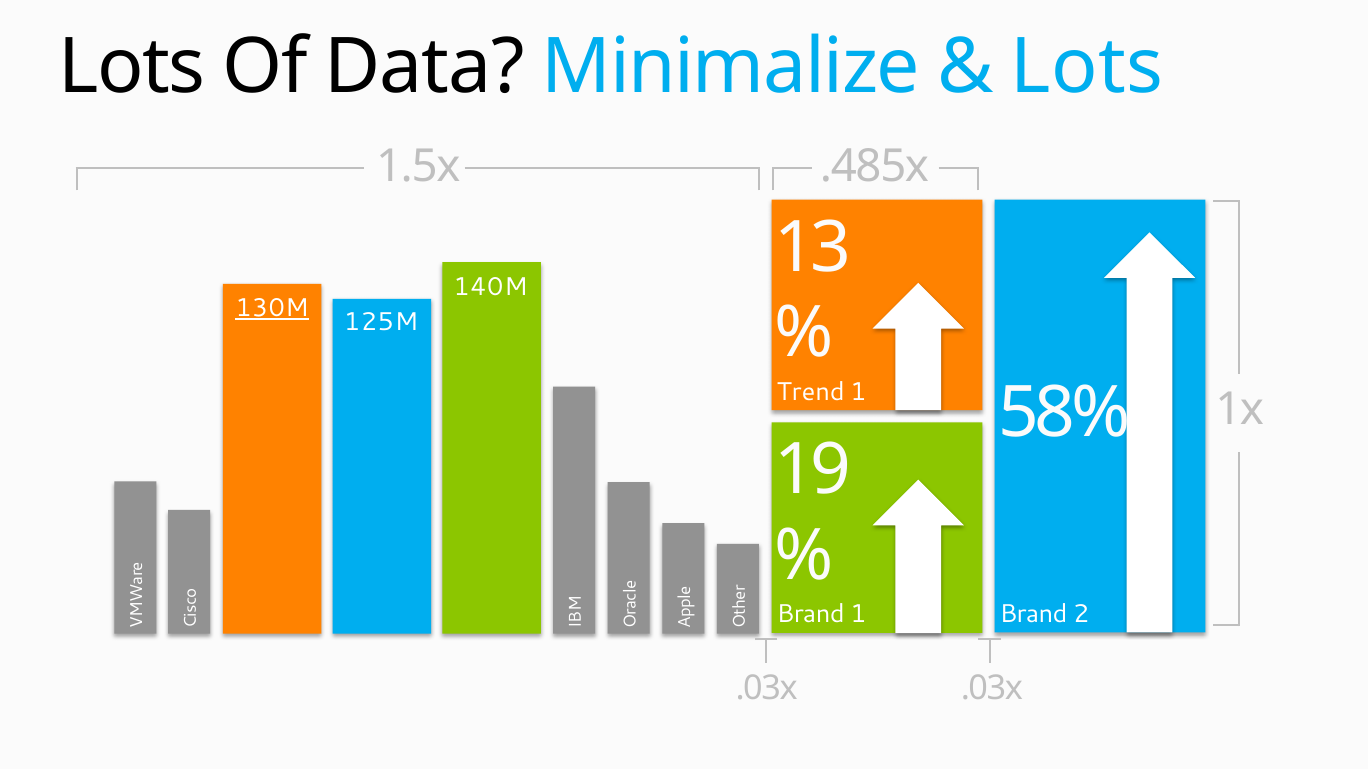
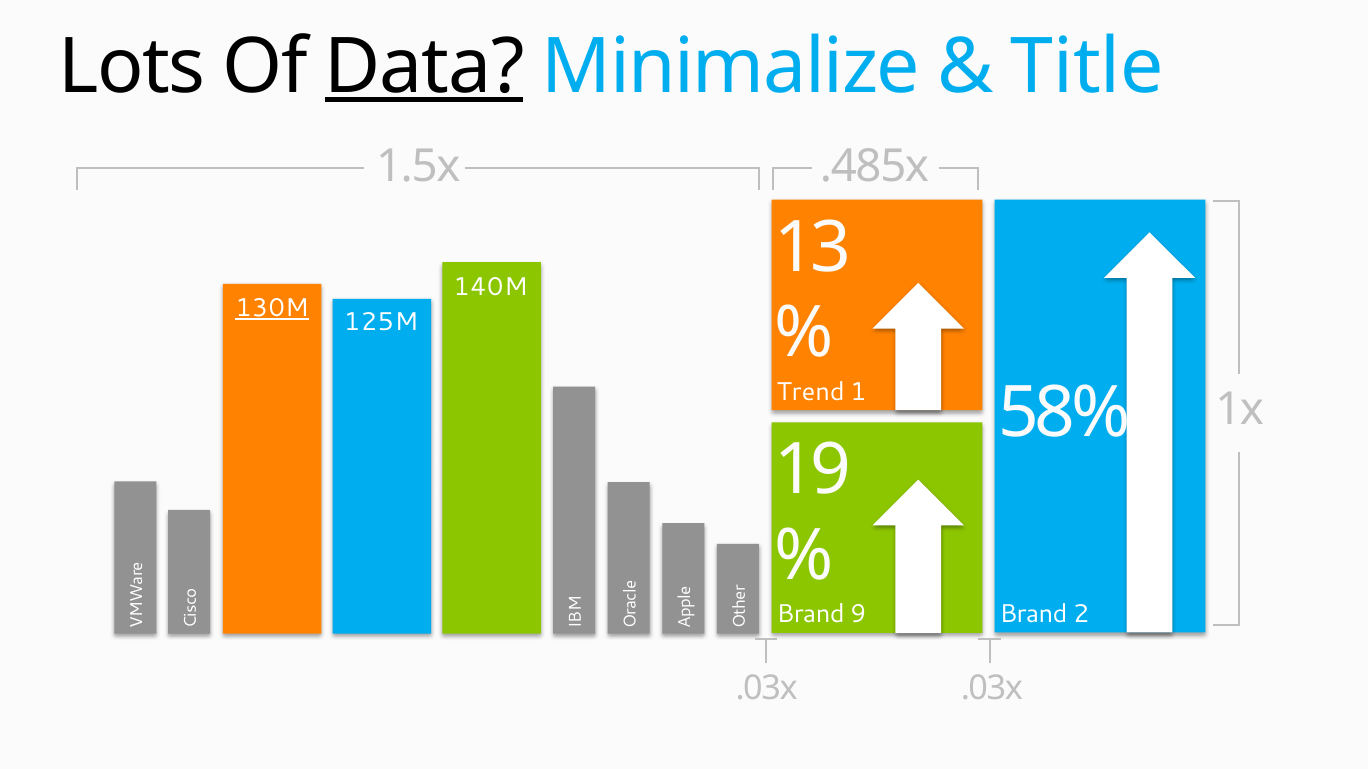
Data underline: none -> present (424, 67)
Lots: Lots -> Title (1087, 67)
Brand 1: 1 -> 9 (858, 615)
